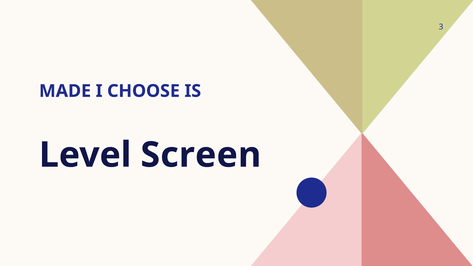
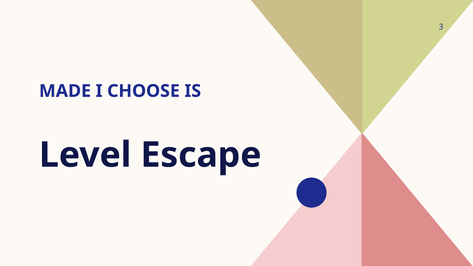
Screen: Screen -> Escape (201, 155)
